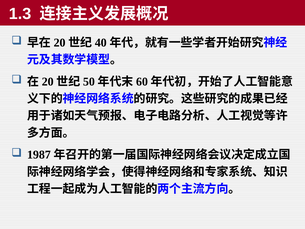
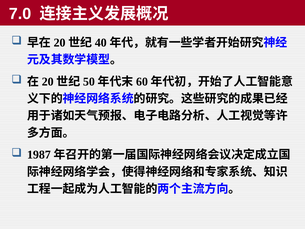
1.3: 1.3 -> 7.0 (20, 14)
